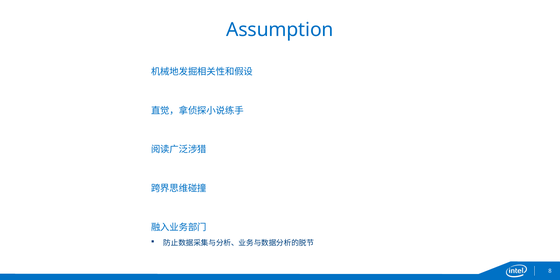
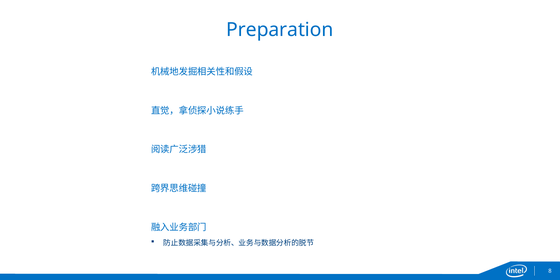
Assumption: Assumption -> Preparation (280, 30)
